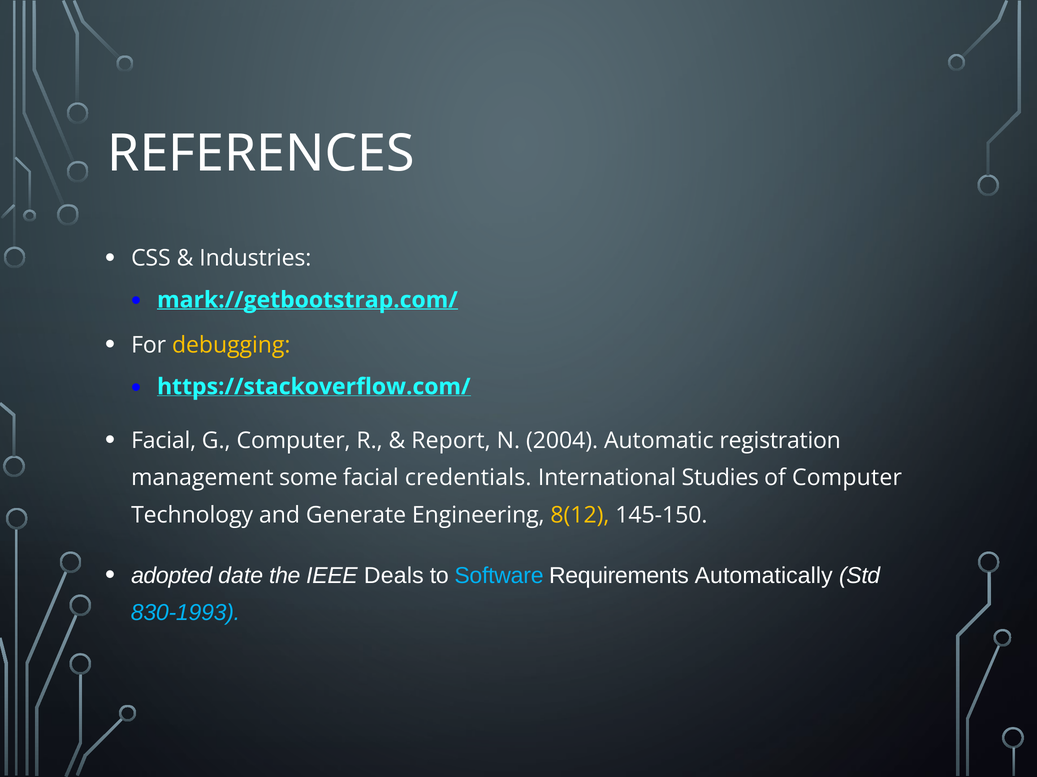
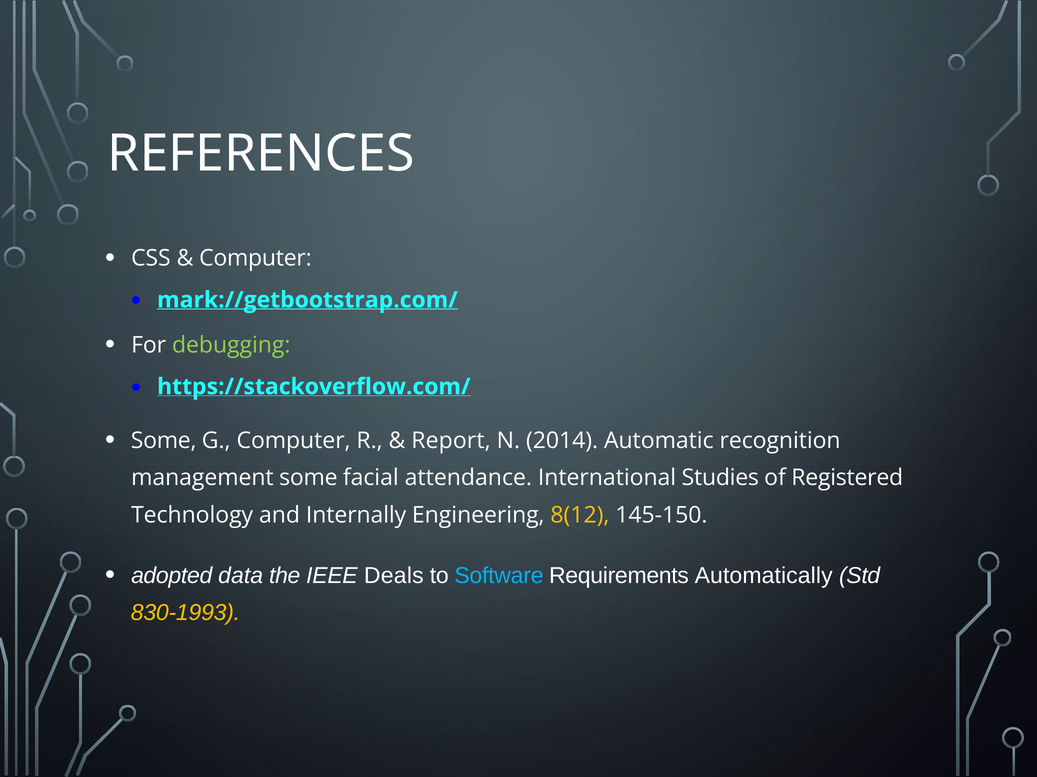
Industries: Industries -> Computer (255, 259)
debugging colour: yellow -> light green (231, 345)
Facial: Facial -> Some (164, 441)
2004: 2004 -> 2014 (562, 441)
registration: registration -> recognition (780, 441)
credentials: credentials -> attendance (468, 478)
of Computer: Computer -> Registered (847, 478)
Generate: Generate -> Internally (356, 515)
date: date -> data (241, 576)
830-1993 colour: light blue -> yellow (185, 613)
